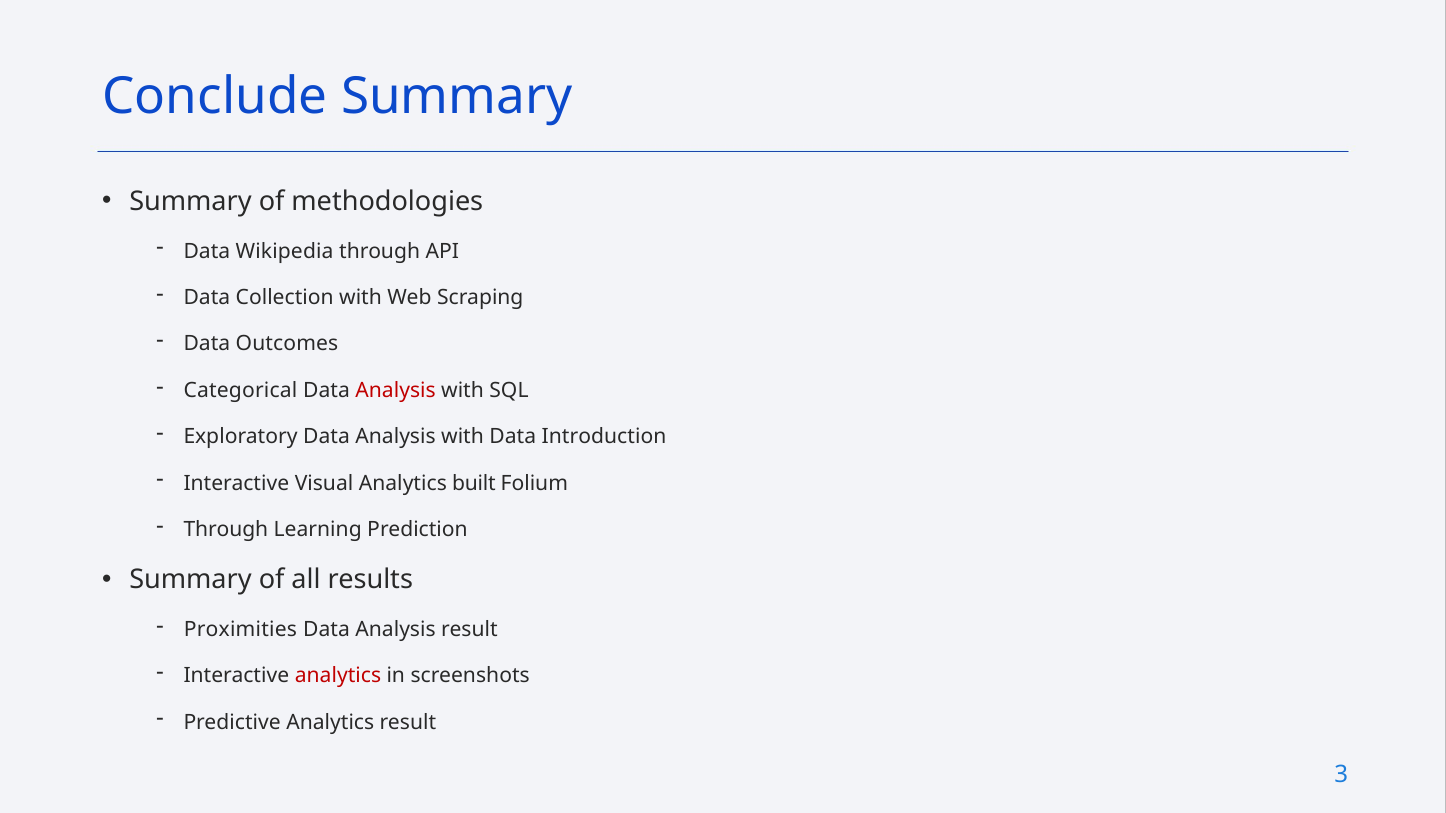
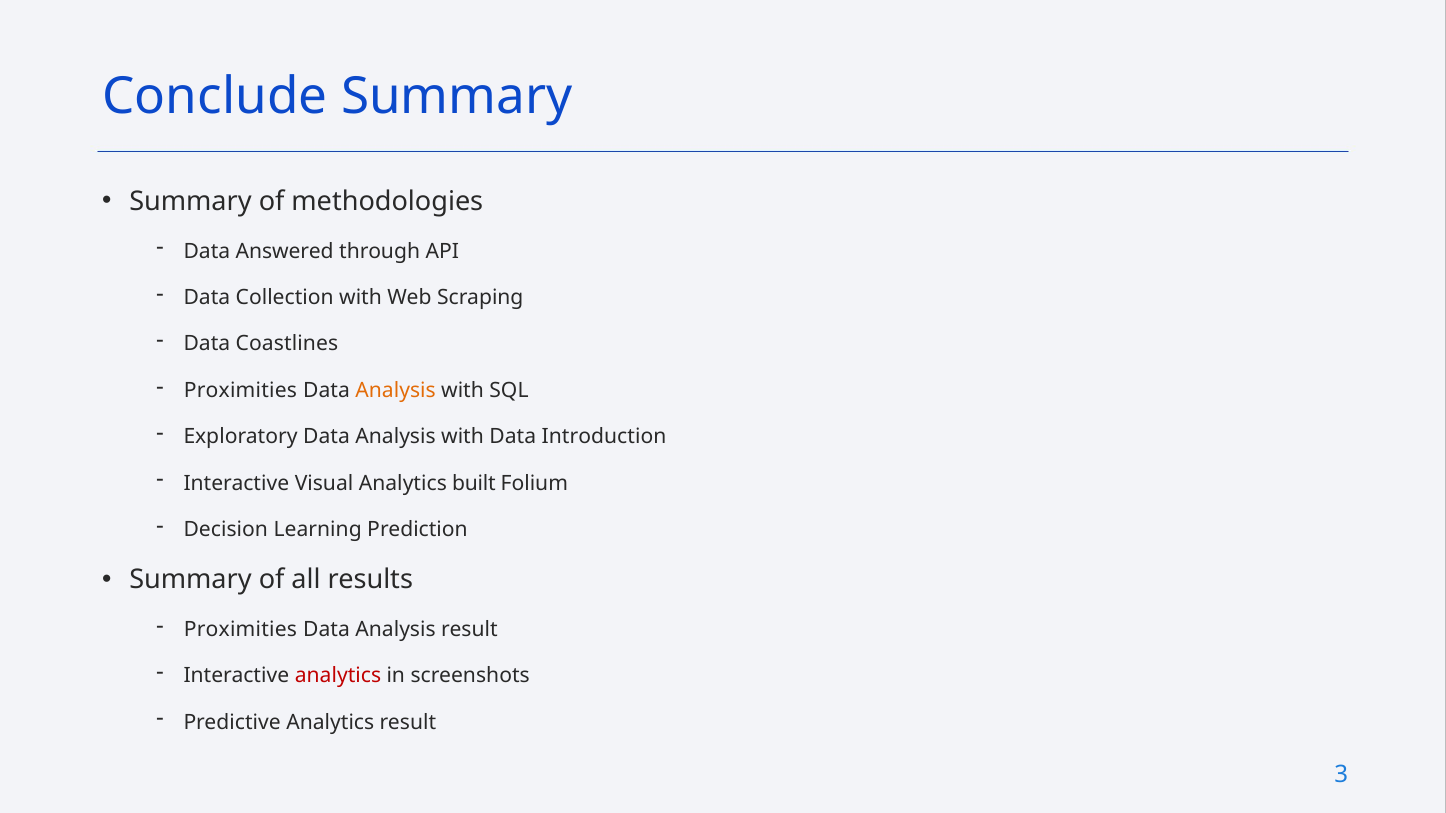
Wikipedia: Wikipedia -> Answered (285, 251)
Outcomes: Outcomes -> Coastlines (287, 344)
Categorical: Categorical -> Proximities (240, 391)
Analysis colour: red -> orange (396, 391)
Through: Through -> Decision (226, 530)
